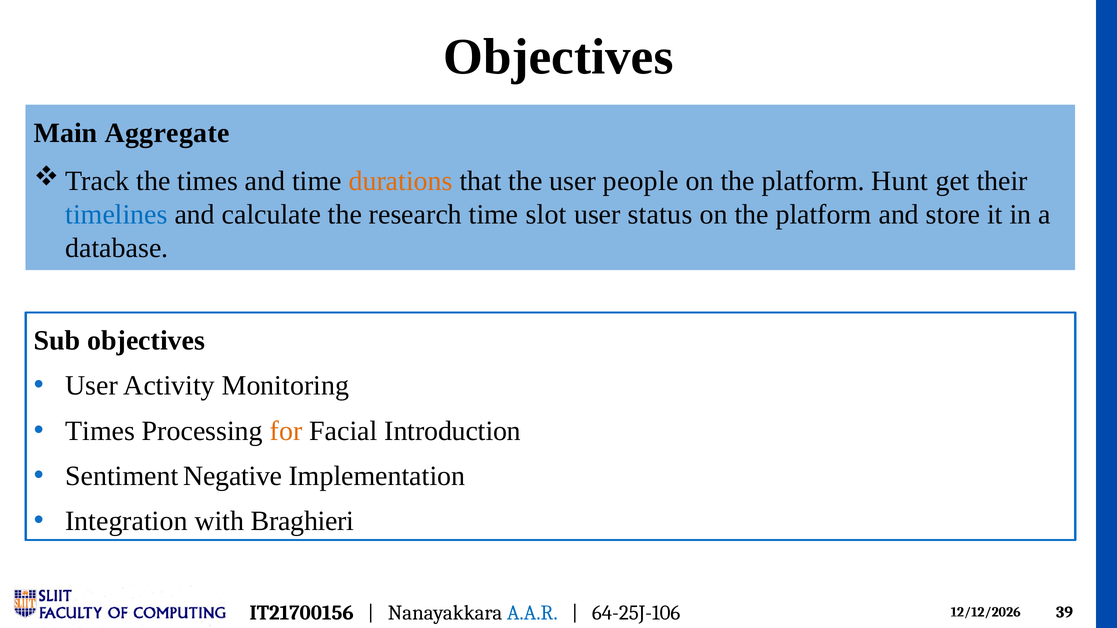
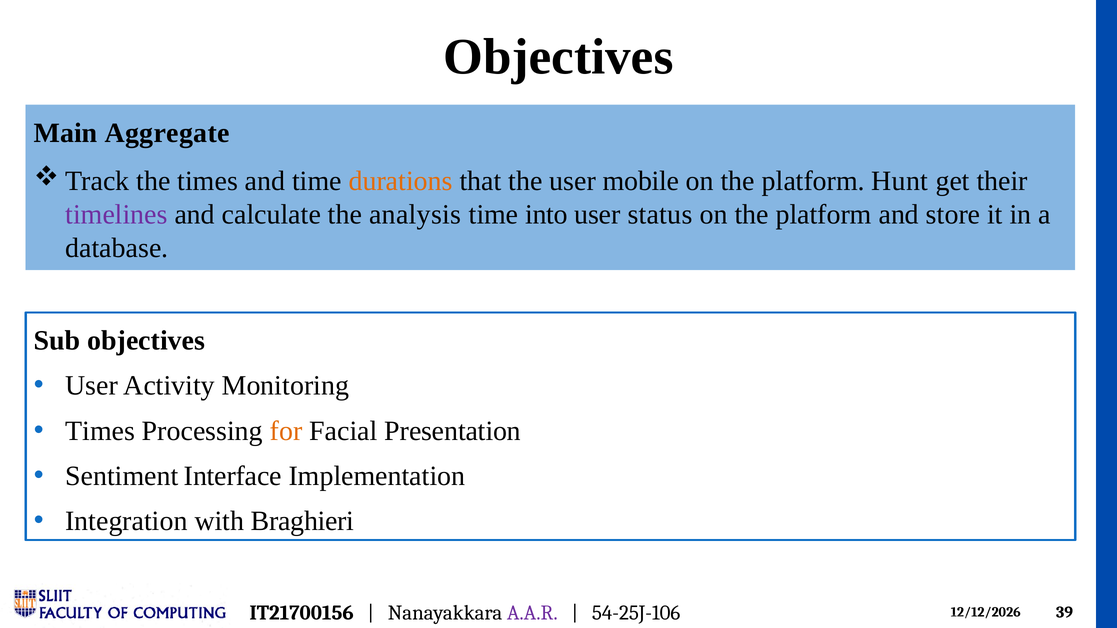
people: people -> mobile (641, 181)
timelines colour: blue -> purple (117, 215)
research: research -> analysis (415, 215)
slot: slot -> into (546, 215)
Introduction: Introduction -> Presentation (453, 431)
Negative: Negative -> Interface (233, 476)
A.A.R colour: blue -> purple (532, 613)
64-25J-106: 64-25J-106 -> 54-25J-106 (636, 613)
